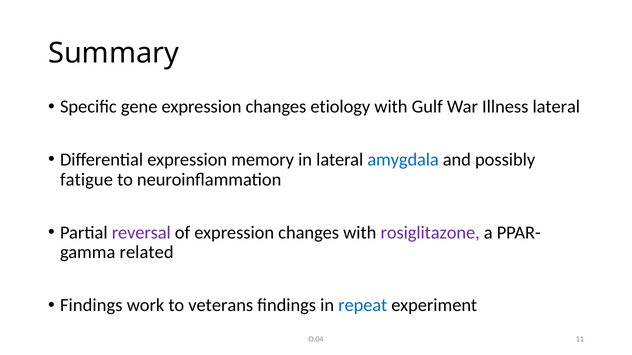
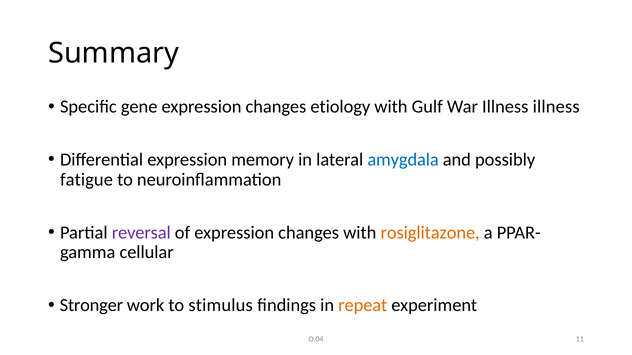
Illness lateral: lateral -> illness (556, 107)
rosiglitazone colour: purple -> orange (430, 233)
related: related -> cellular (147, 253)
Findings: Findings -> Stronger (91, 306)
veterans: veterans -> stimulus (221, 306)
repeat colour: blue -> orange (363, 306)
